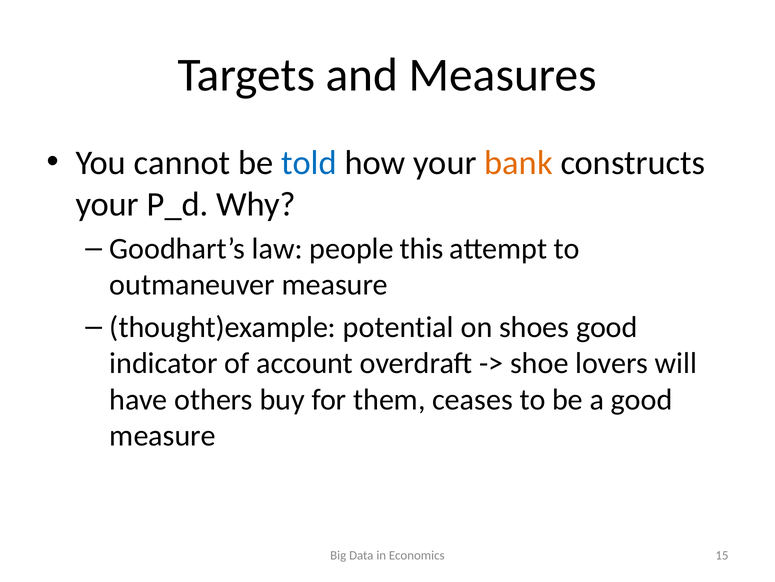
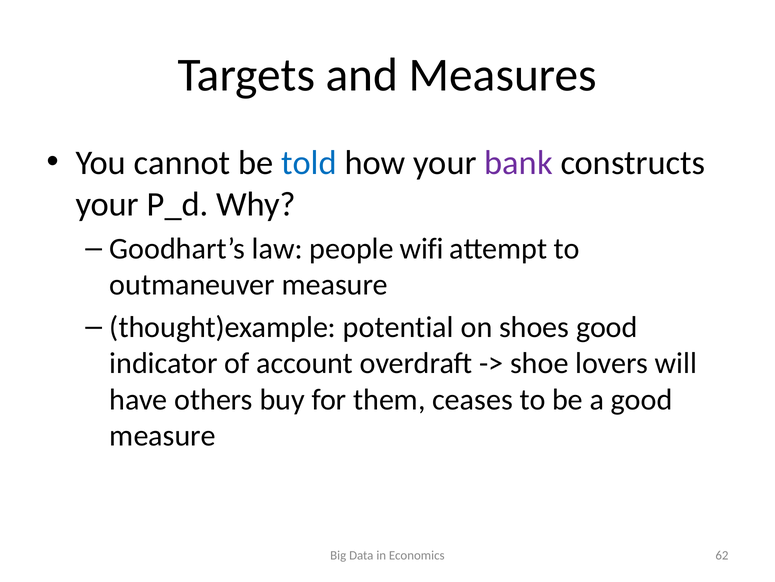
bank colour: orange -> purple (519, 163)
this: this -> wifi (422, 248)
15: 15 -> 62 (722, 555)
